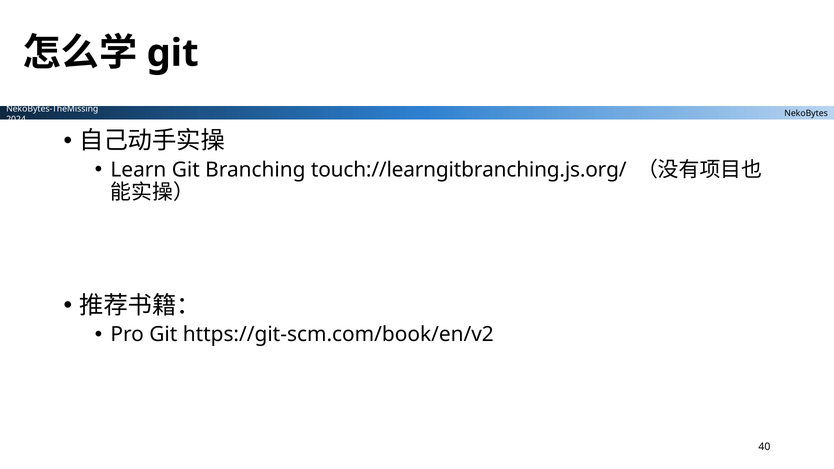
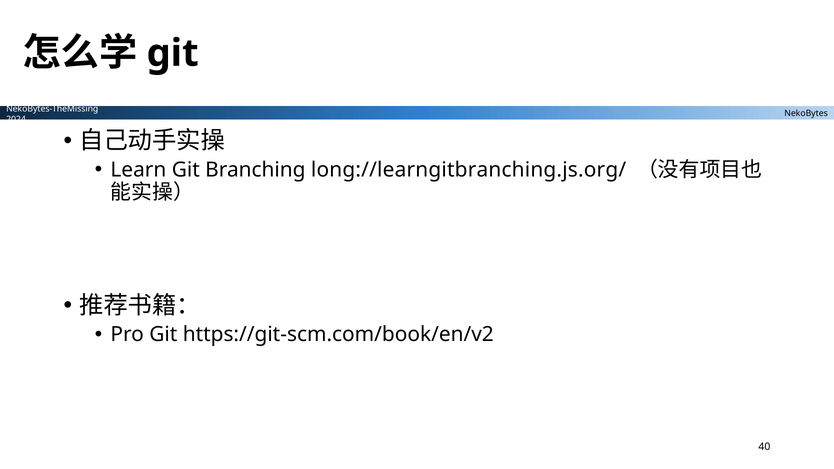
touch://learngitbranching.js.org/: touch://learngitbranching.js.org/ -> long://learngitbranching.js.org/ (469, 170)
